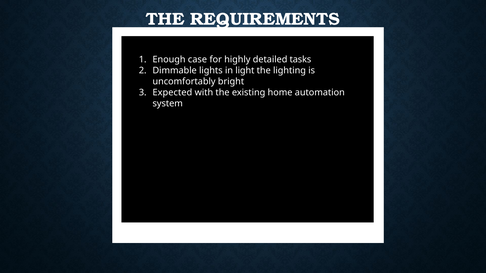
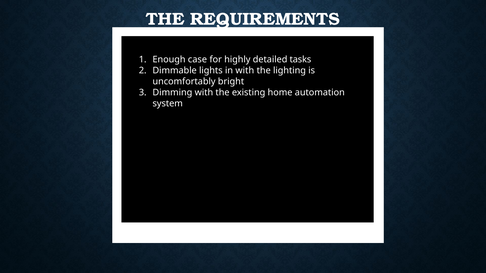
in light: light -> with (245, 71)
Expected: Expected -> Dimming (172, 93)
